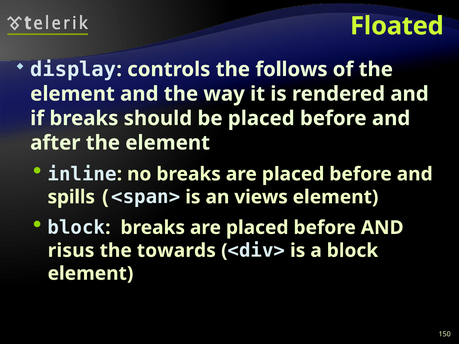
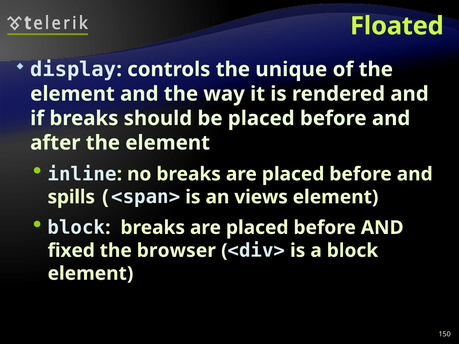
follows: follows -> unique (291, 69)
risus: risus -> fixed (71, 251)
towards: towards -> browser (176, 251)
